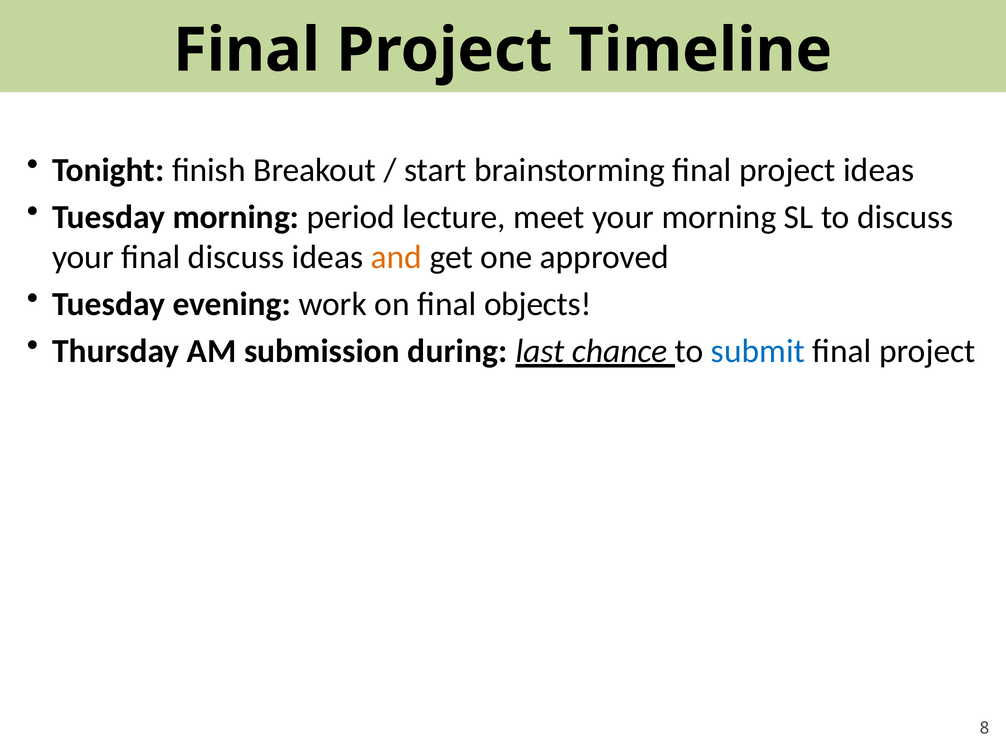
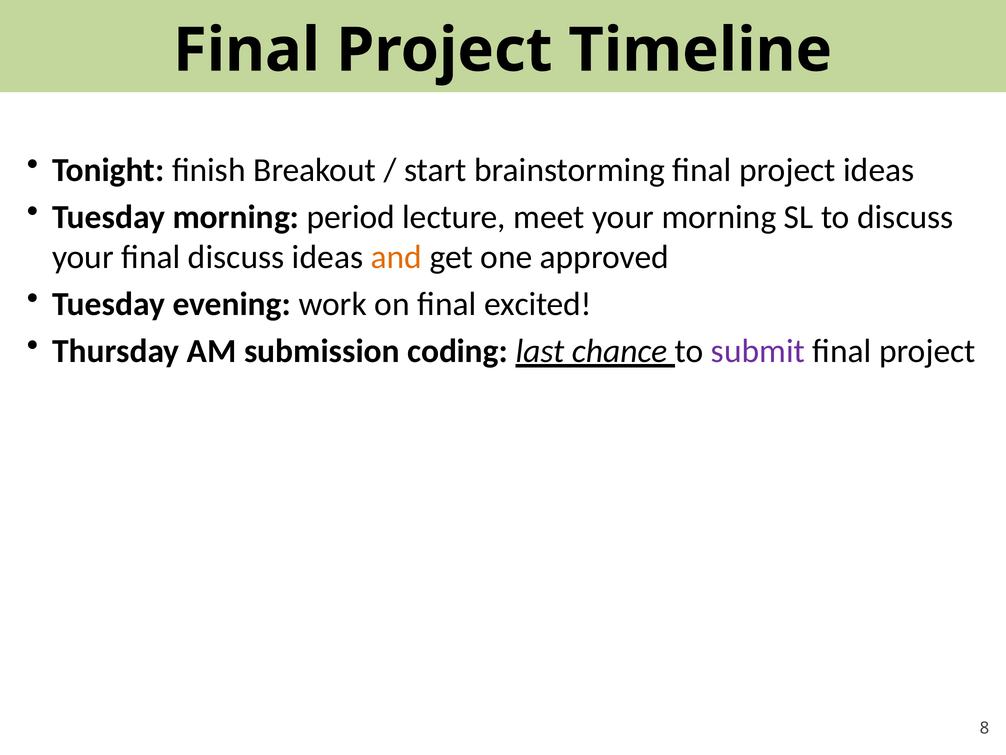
objects: objects -> excited (538, 304)
during: during -> coding (458, 351)
submit colour: blue -> purple (758, 351)
